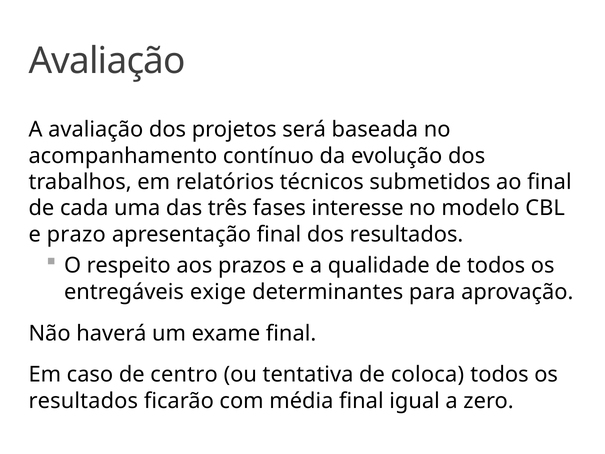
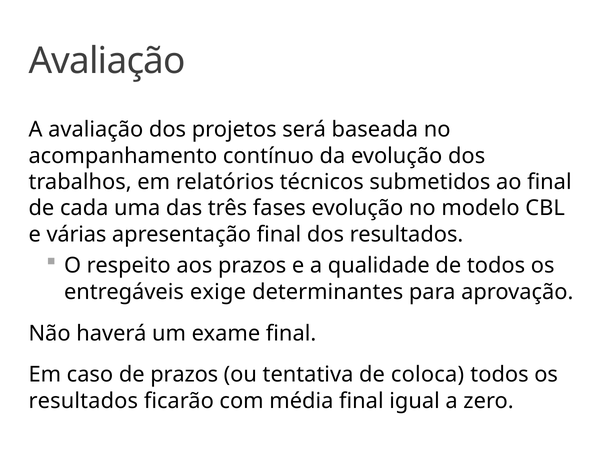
fases interesse: interesse -> evolução (357, 208)
prazo: prazo -> várias (76, 234)
de centro: centro -> prazos (184, 374)
